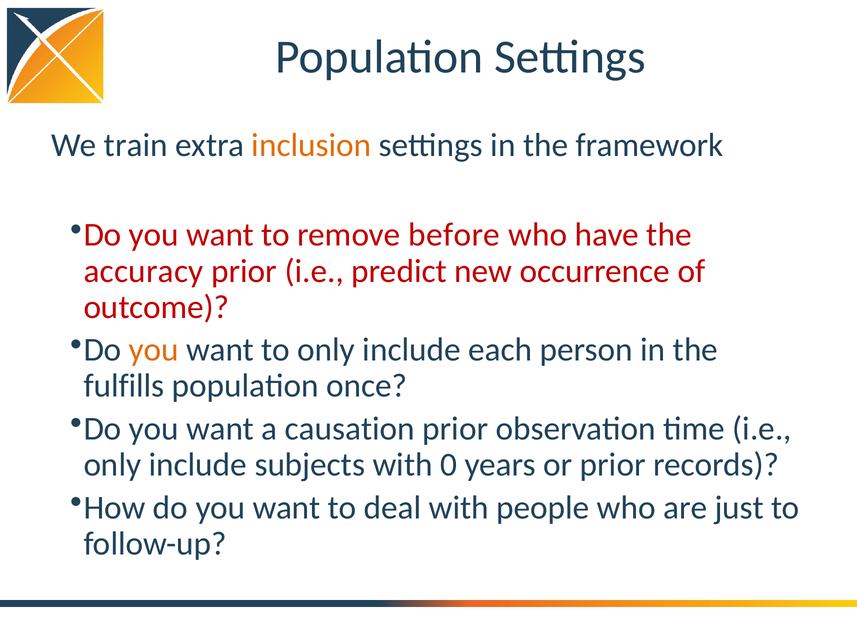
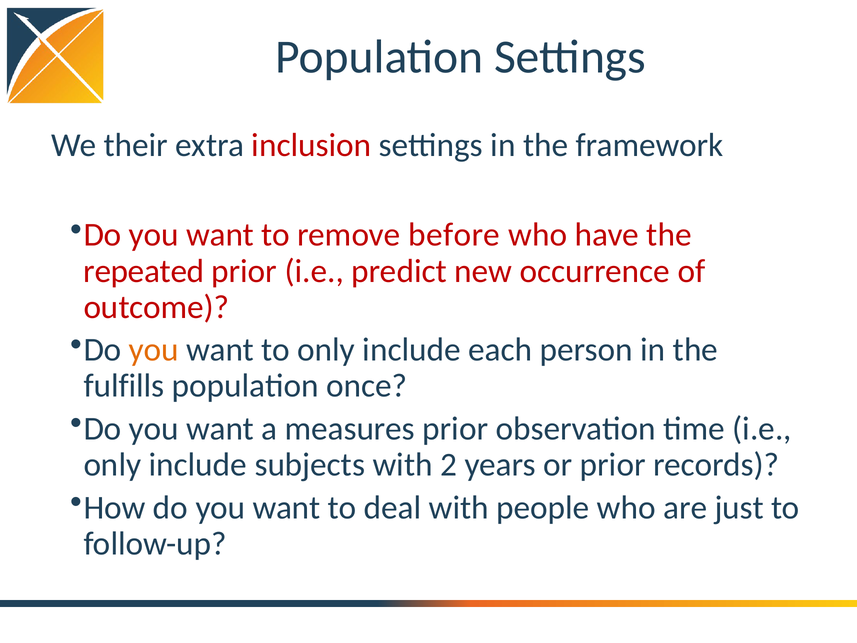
train: train -> their (136, 145)
inclusion colour: orange -> red (311, 145)
accuracy: accuracy -> repeated (144, 271)
causation: causation -> measures (350, 429)
0: 0 -> 2 (449, 465)
